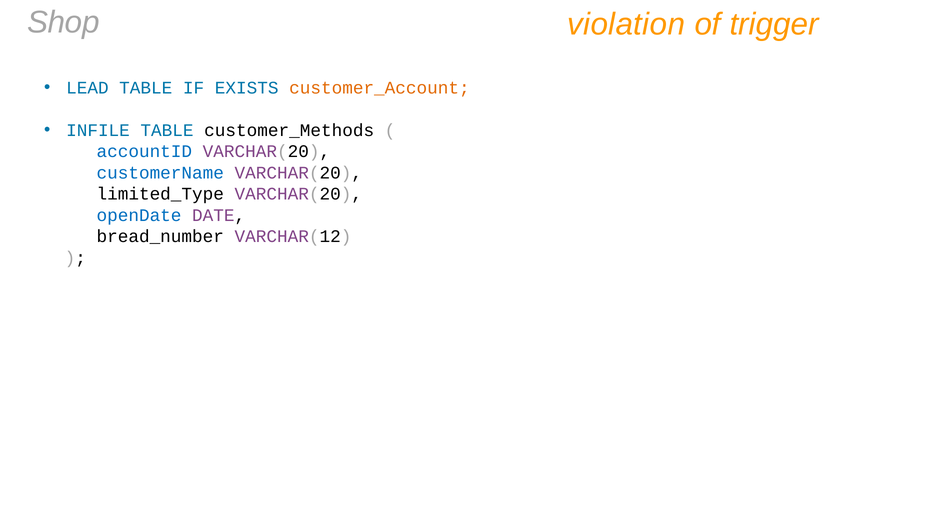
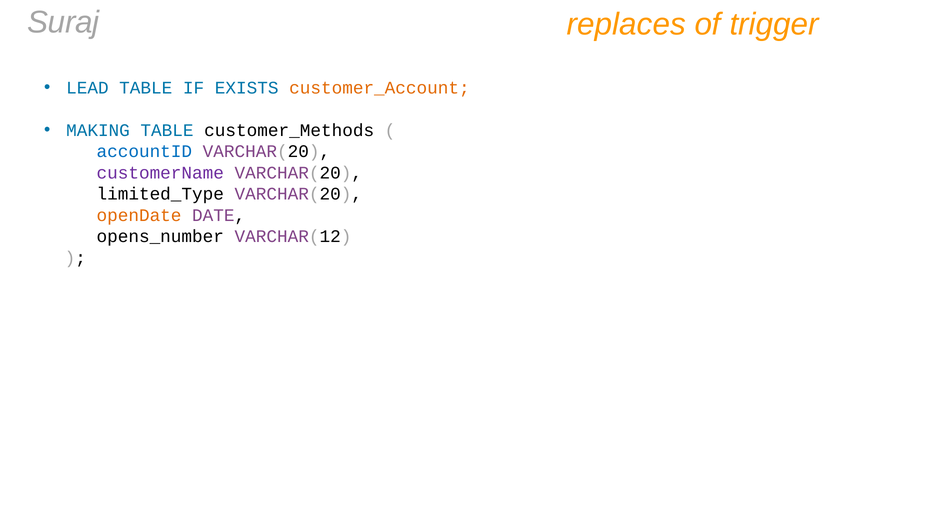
Shop: Shop -> Suraj (63, 22)
violation: violation -> replaces (626, 25)
INFILE: INFILE -> MAKING (98, 130)
customerName colour: blue -> purple (160, 173)
openDate colour: blue -> orange (139, 215)
bread_number: bread_number -> opens_number (160, 236)
